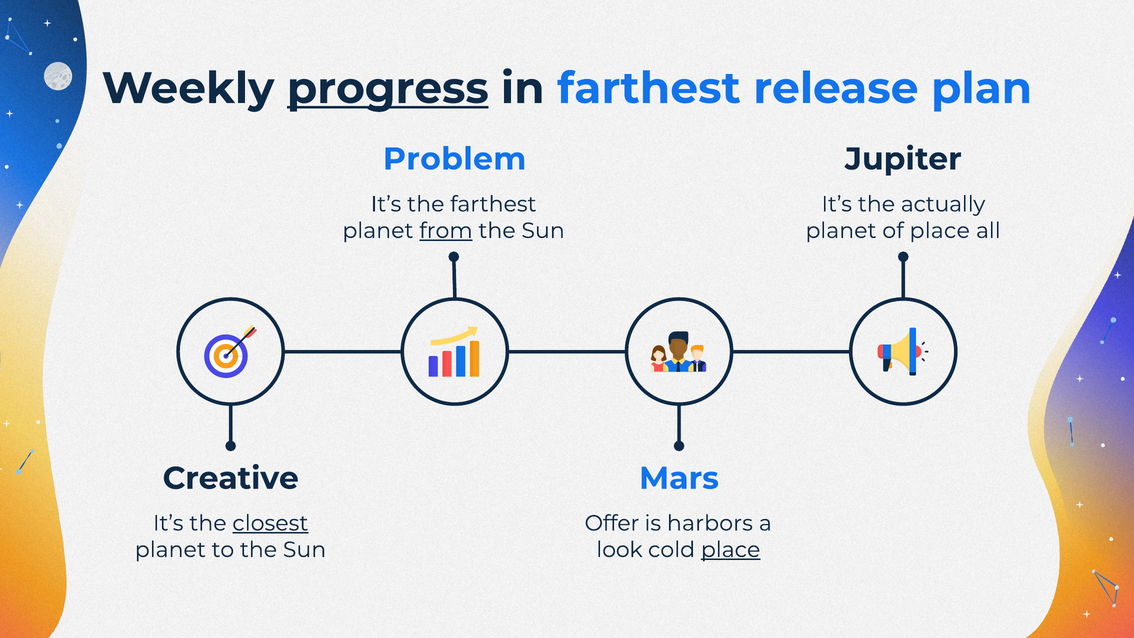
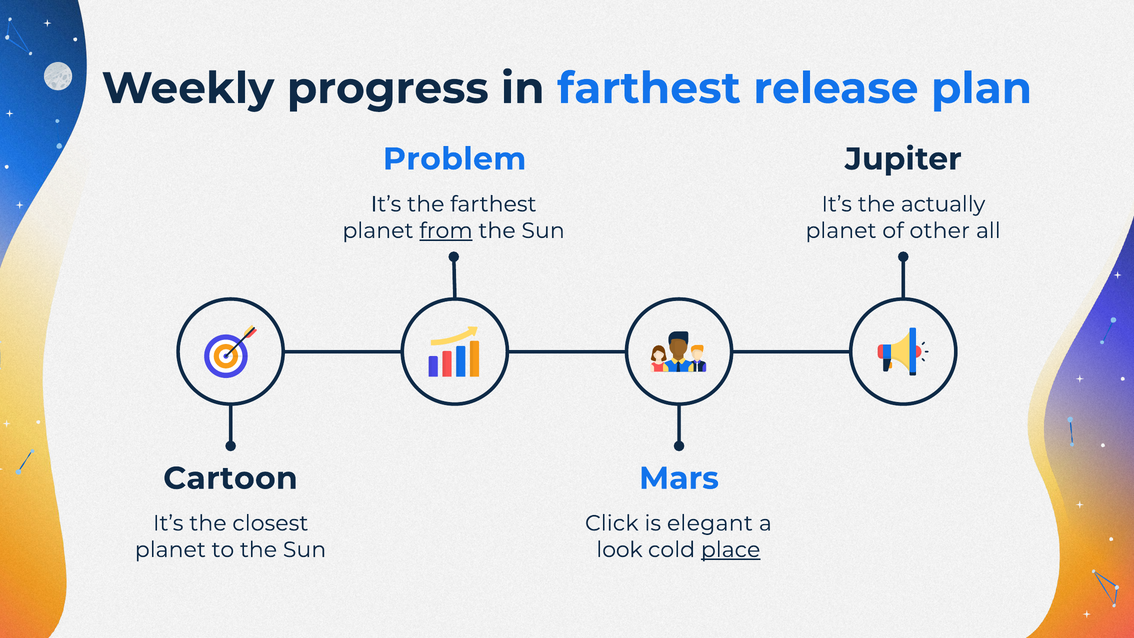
progress underline: present -> none (388, 88)
of place: place -> other (940, 231)
Creative: Creative -> Cartoon (230, 478)
closest underline: present -> none (270, 523)
Offer: Offer -> Click (612, 523)
harbors: harbors -> elegant (710, 523)
